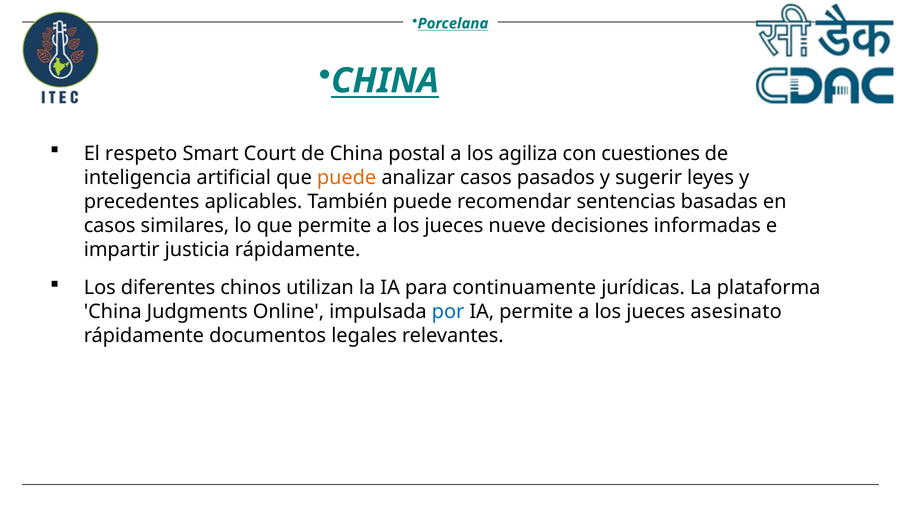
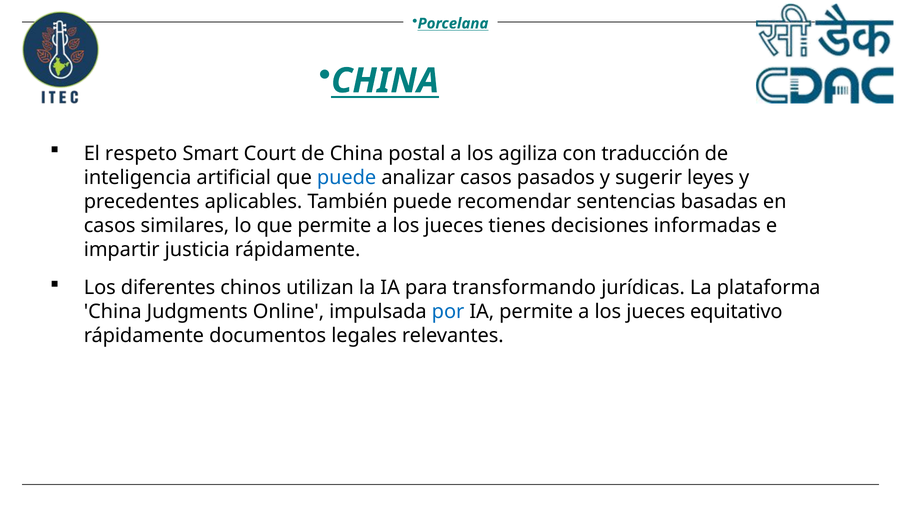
cuestiones: cuestiones -> traducción (651, 154)
puede colour: orange -> blue (347, 178)
nueve: nueve -> tienes (517, 226)
continuamente: continuamente -> transformando (524, 288)
asesinato: asesinato -> equitativo (736, 312)
